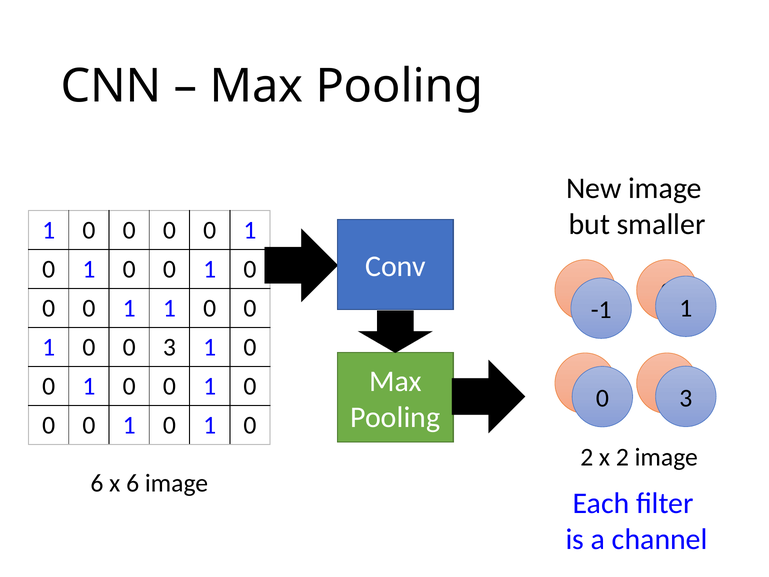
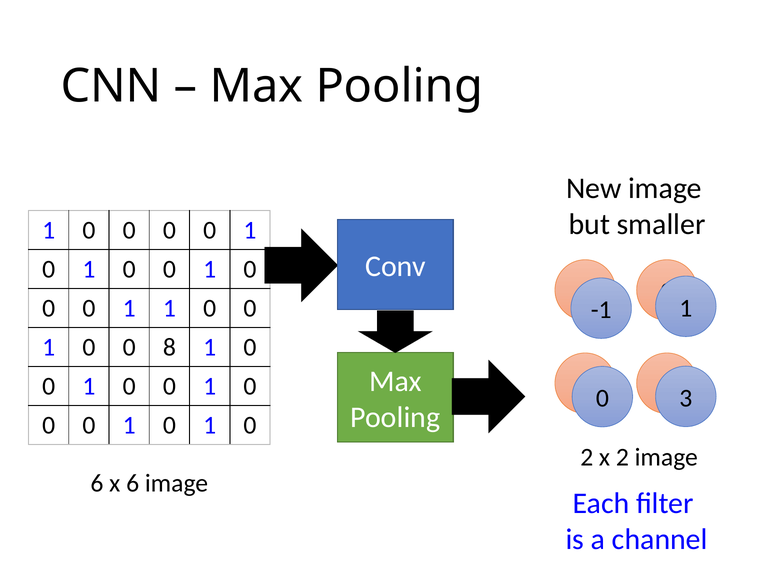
0 3: 3 -> 8 (169, 347)
